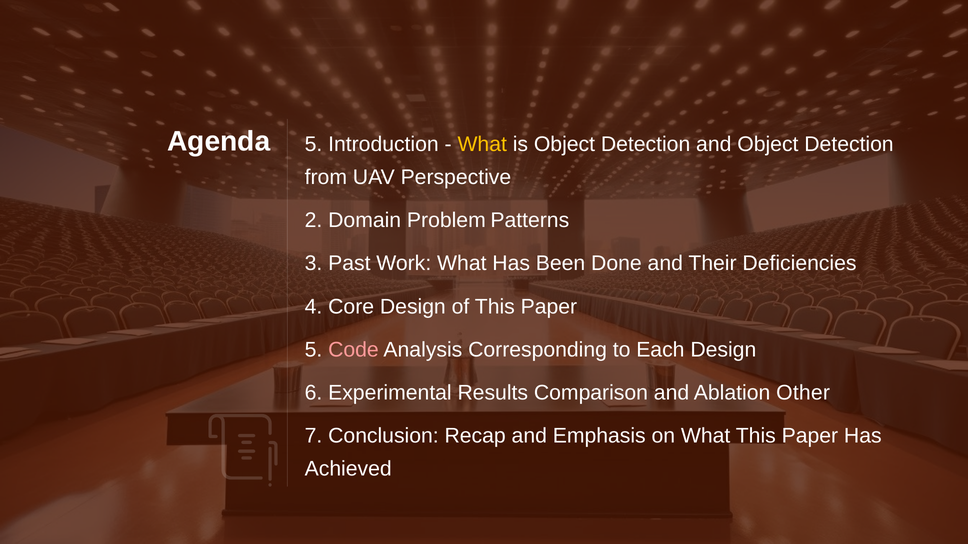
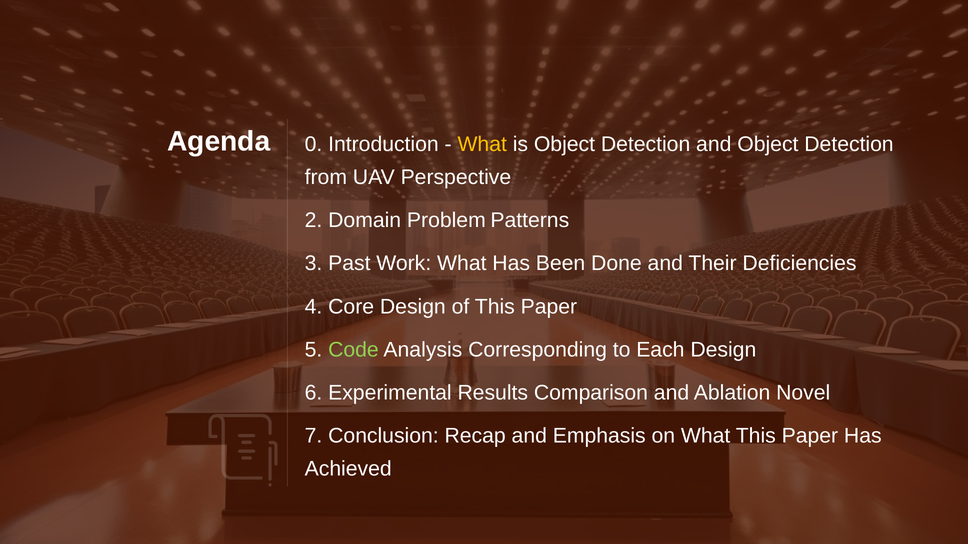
Agenda 5: 5 -> 0 (314, 145)
Code colour: pink -> light green (353, 350)
Other: Other -> Novel (803, 393)
